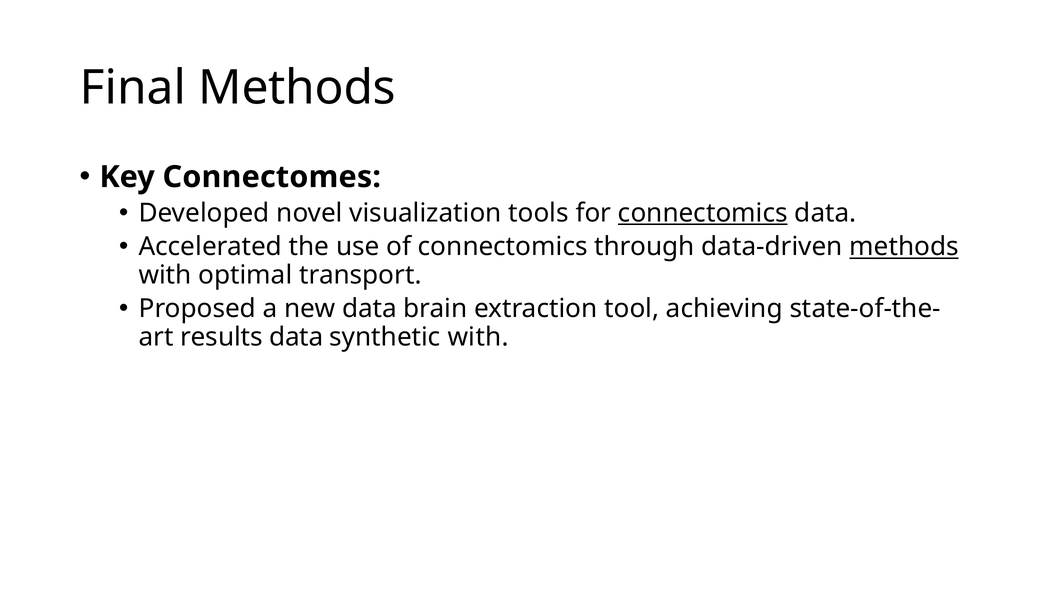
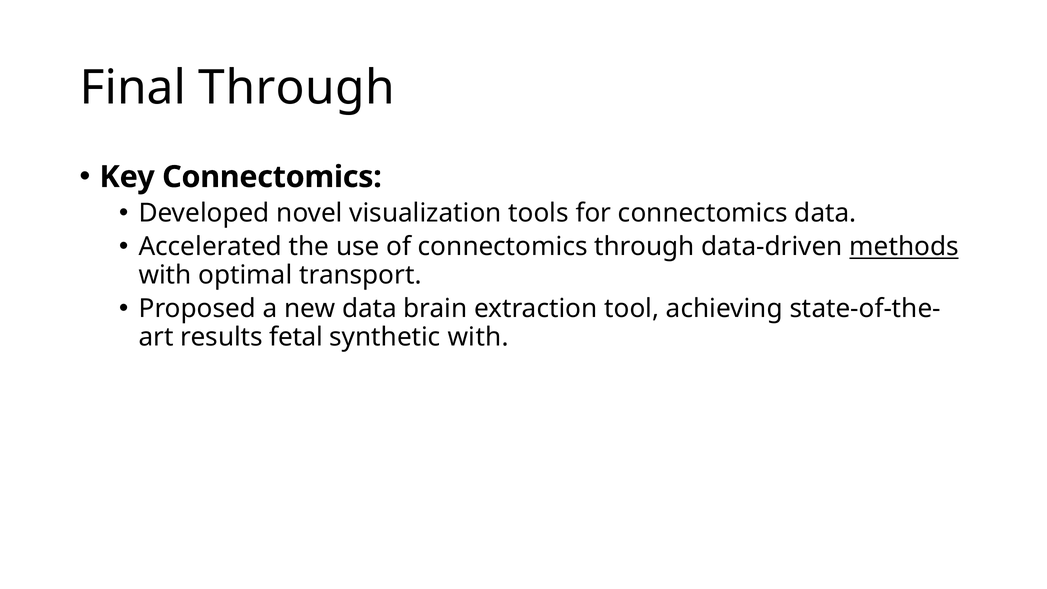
Final Methods: Methods -> Through (297, 88)
Key Connectomes: Connectomes -> Connectomics (272, 177)
connectomics underline: present -> none (703, 213)
results data: data -> fetal (296, 337)
